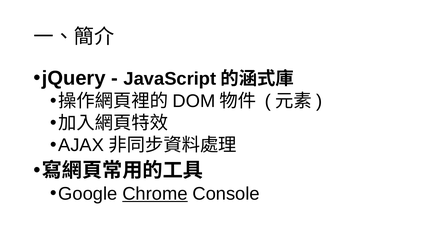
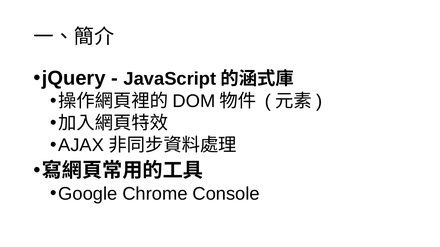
Chrome underline: present -> none (155, 194)
